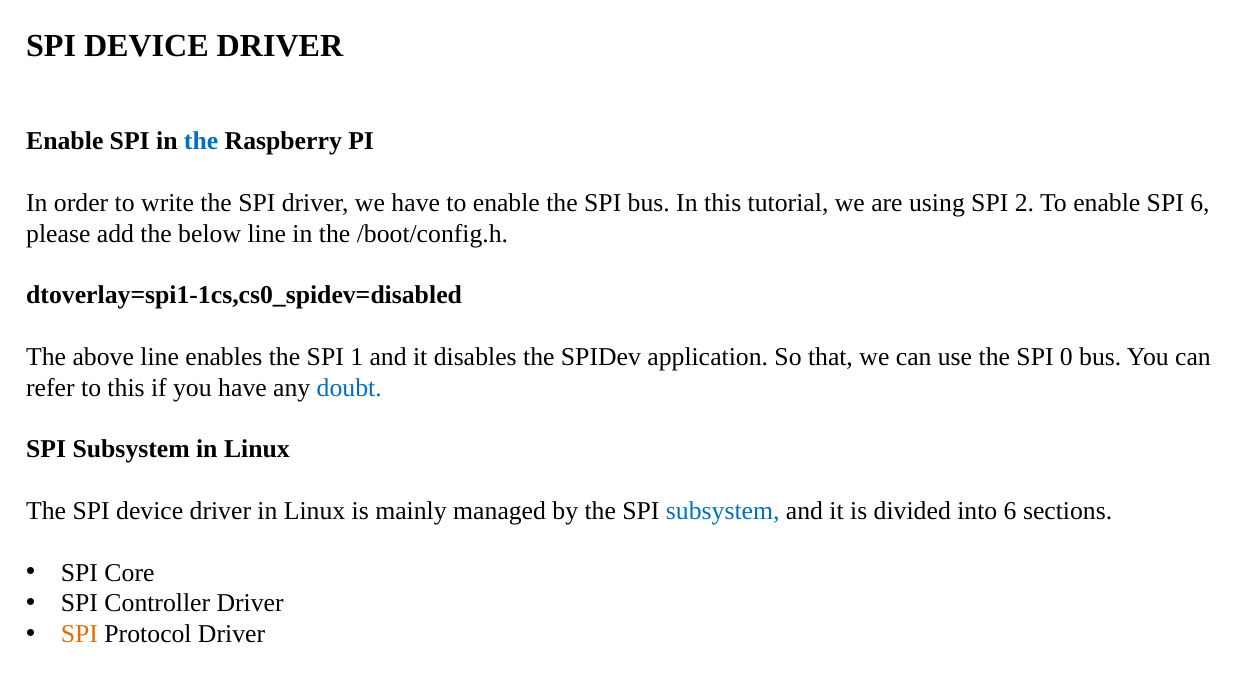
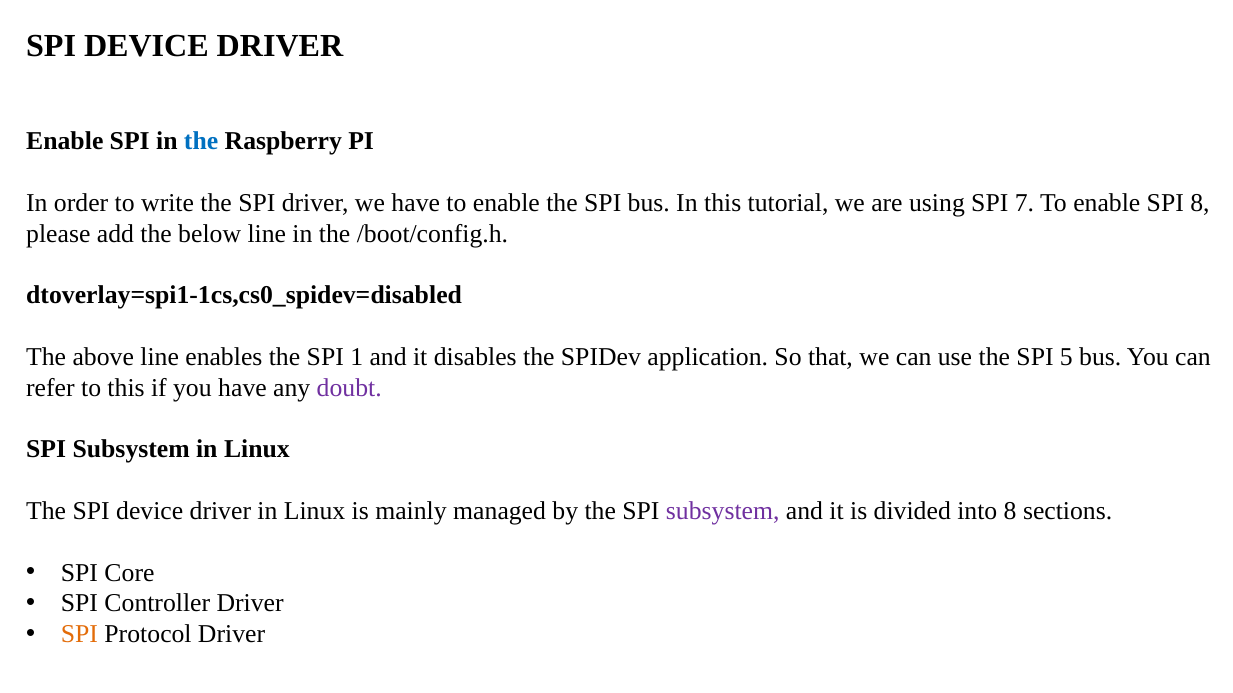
2: 2 -> 7 (1024, 203)
SPI 6: 6 -> 8 (1200, 203)
0: 0 -> 5 (1066, 357)
doubt colour: blue -> purple (349, 388)
subsystem colour: blue -> purple (723, 511)
into 6: 6 -> 8 (1010, 511)
